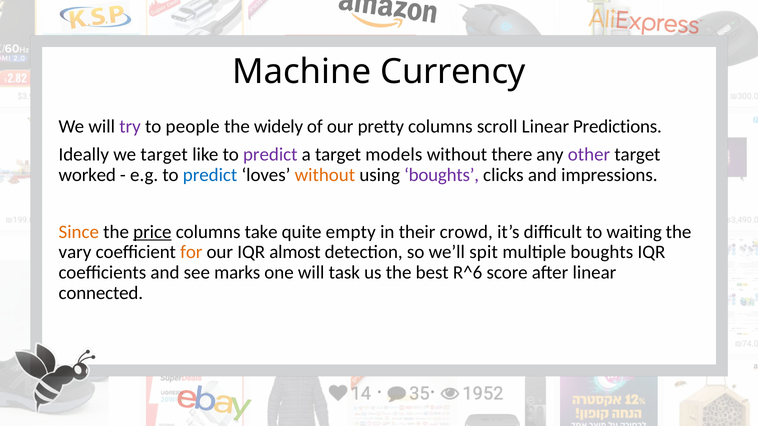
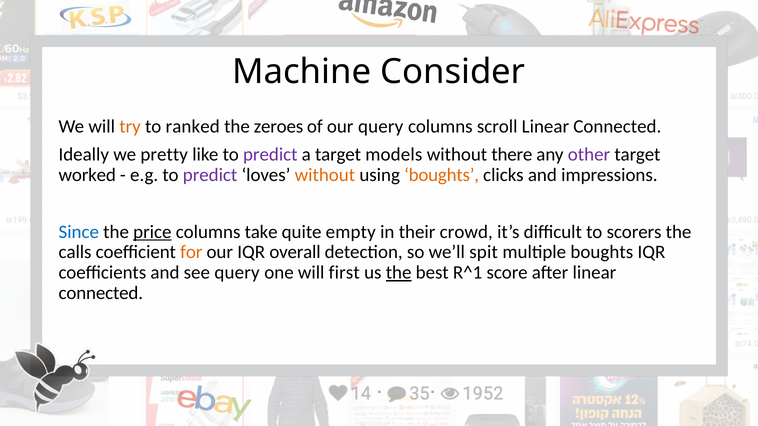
Currency: Currency -> Consider (453, 72)
try colour: purple -> orange (130, 126)
people: people -> ranked (193, 126)
widely: widely -> zeroes (278, 126)
our pretty: pretty -> query (381, 126)
Predictions: Predictions -> Connected (617, 126)
we target: target -> pretty (164, 155)
predict colour: blue -> purple (210, 175)
boughts colour: purple -> orange (442, 175)
Since colour: orange -> blue (79, 232)
waiting: waiting -> scorers (634, 232)
vary: vary -> calls (75, 252)
almost: almost -> overall (295, 252)
see marks: marks -> query (237, 273)
task: task -> first (344, 273)
the underline: none -> present (399, 273)
R^6: R^6 -> R^1 (468, 273)
